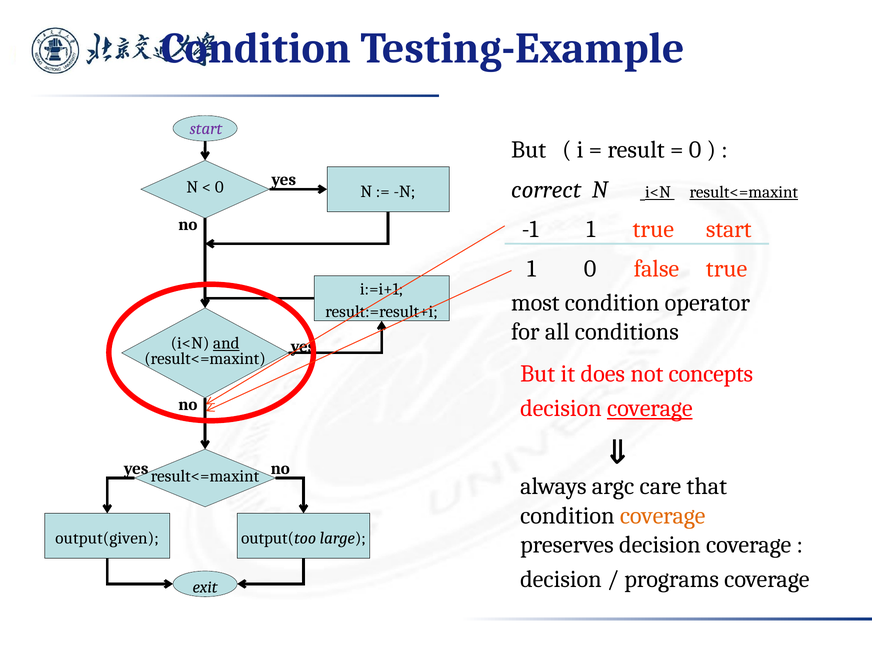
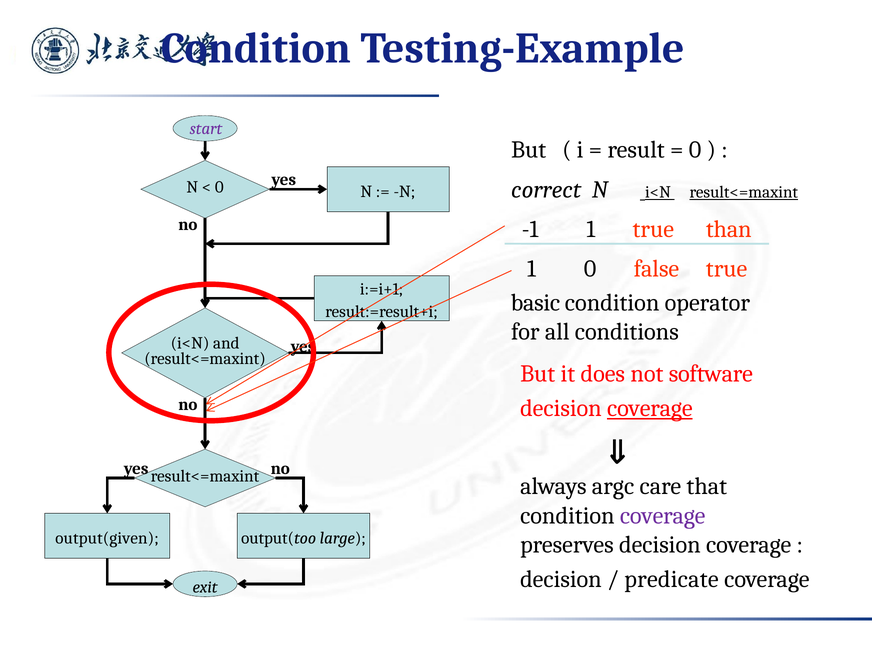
true start: start -> than (729, 229)
most: most -> basic (535, 303)
and underline: present -> none (226, 343)
concepts: concepts -> software (711, 374)
coverage colour: orange -> purple (663, 516)
programs: programs -> predicate (671, 579)
